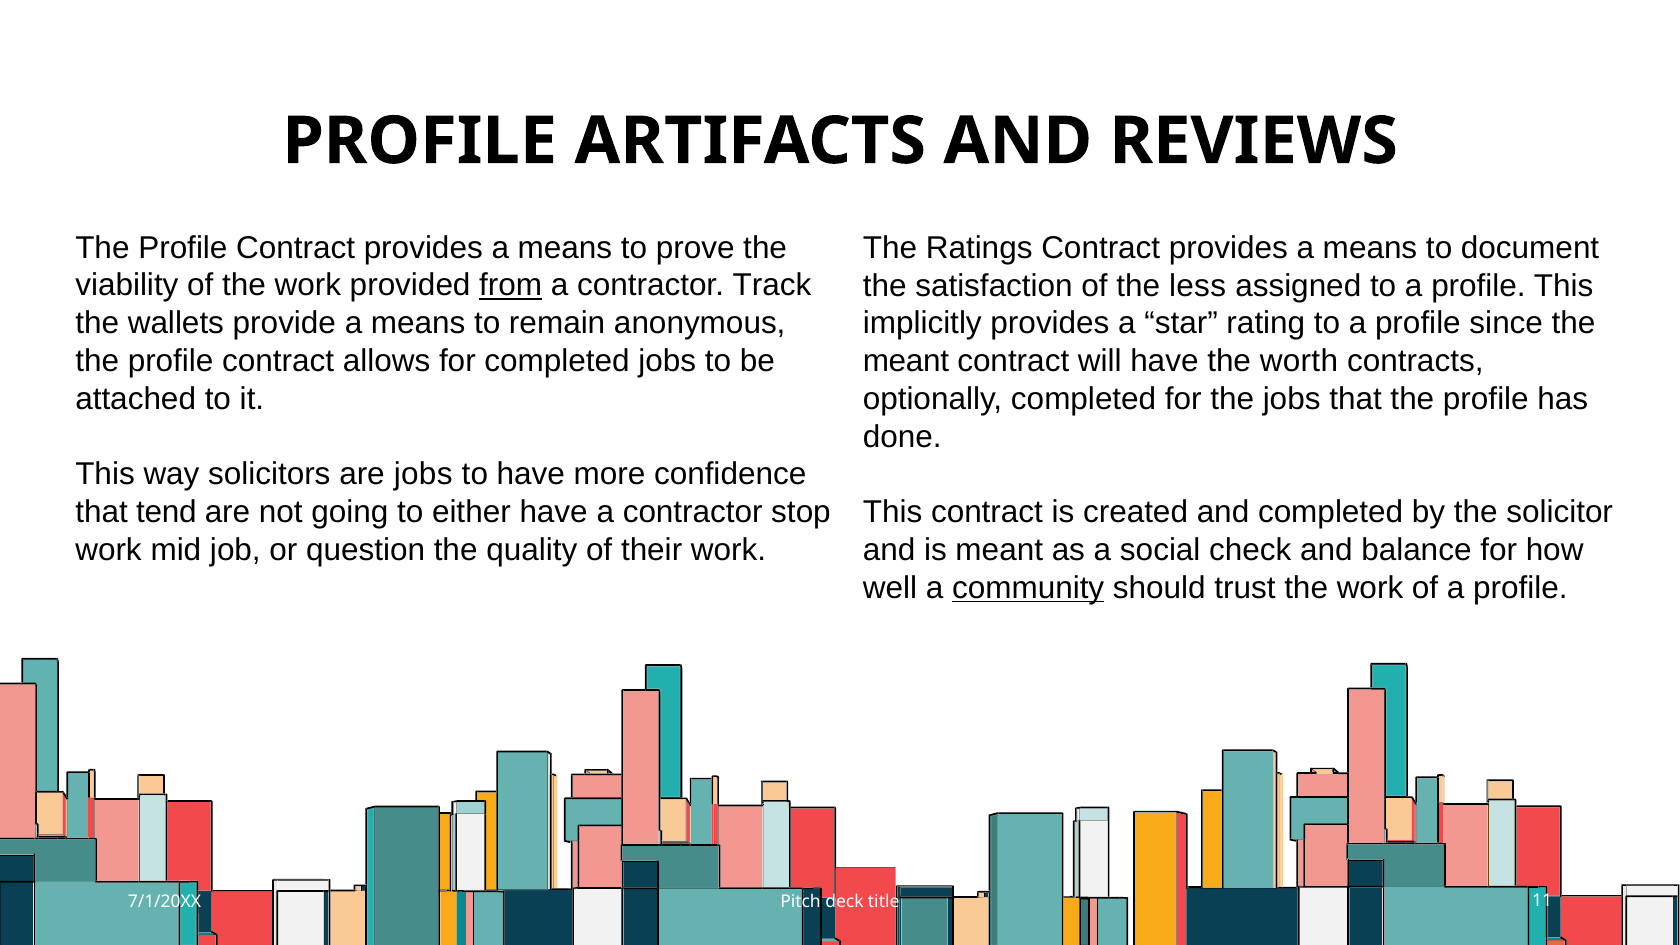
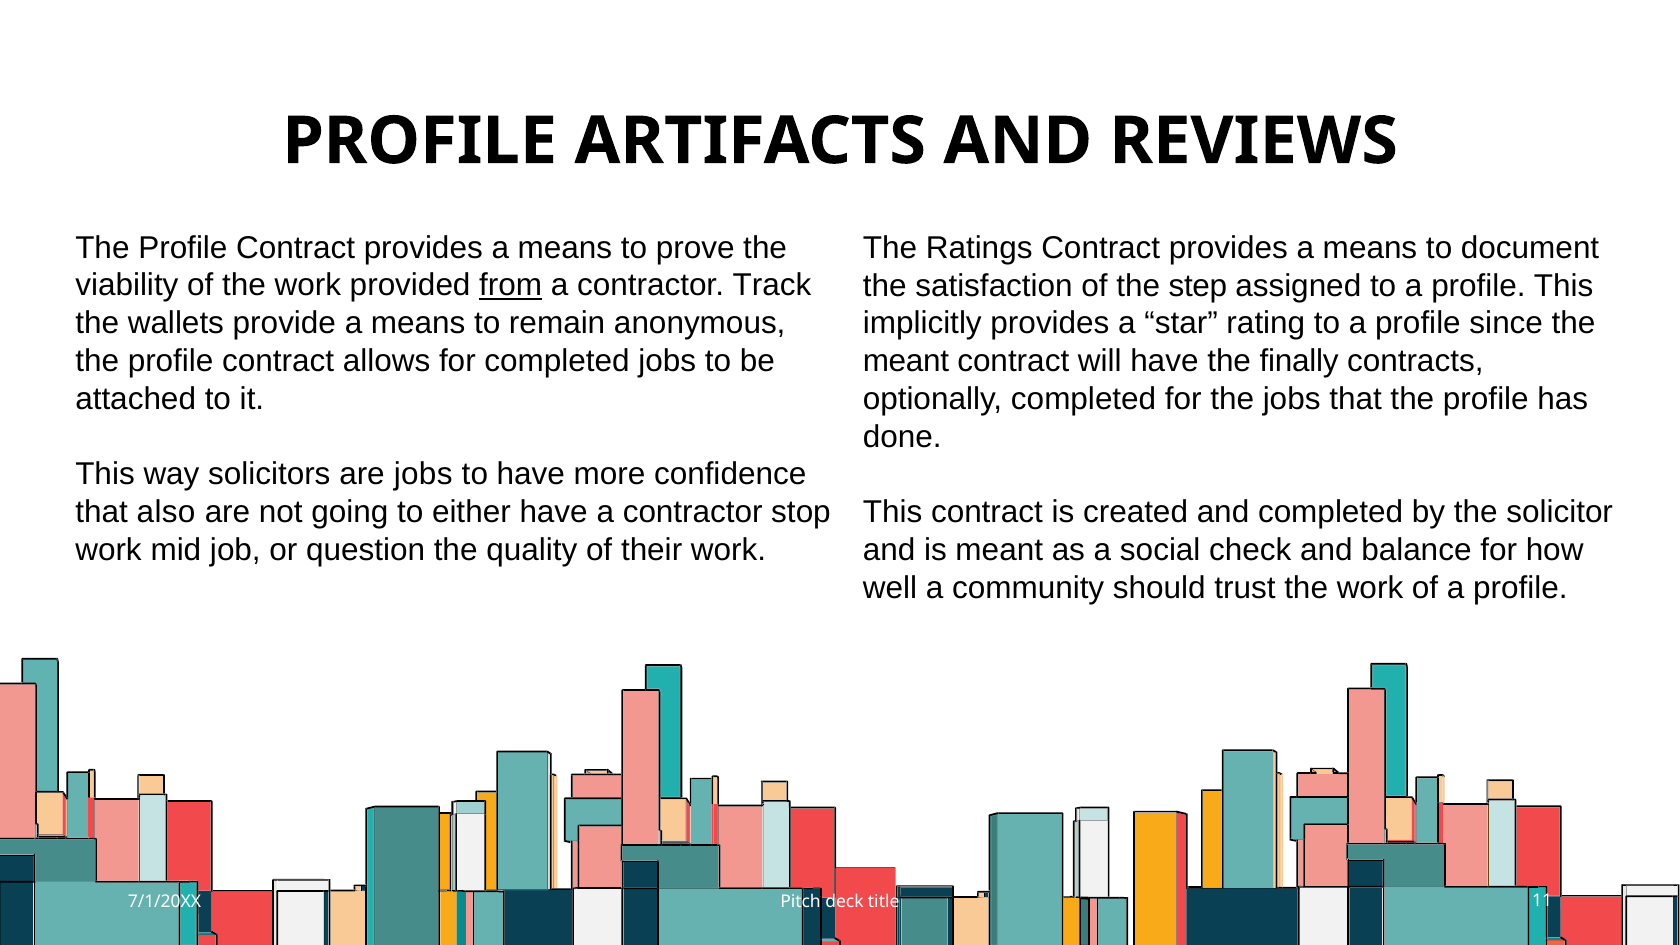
less: less -> step (1198, 286)
worth: worth -> finally (1299, 361)
tend: tend -> also (166, 512)
community underline: present -> none (1028, 588)
